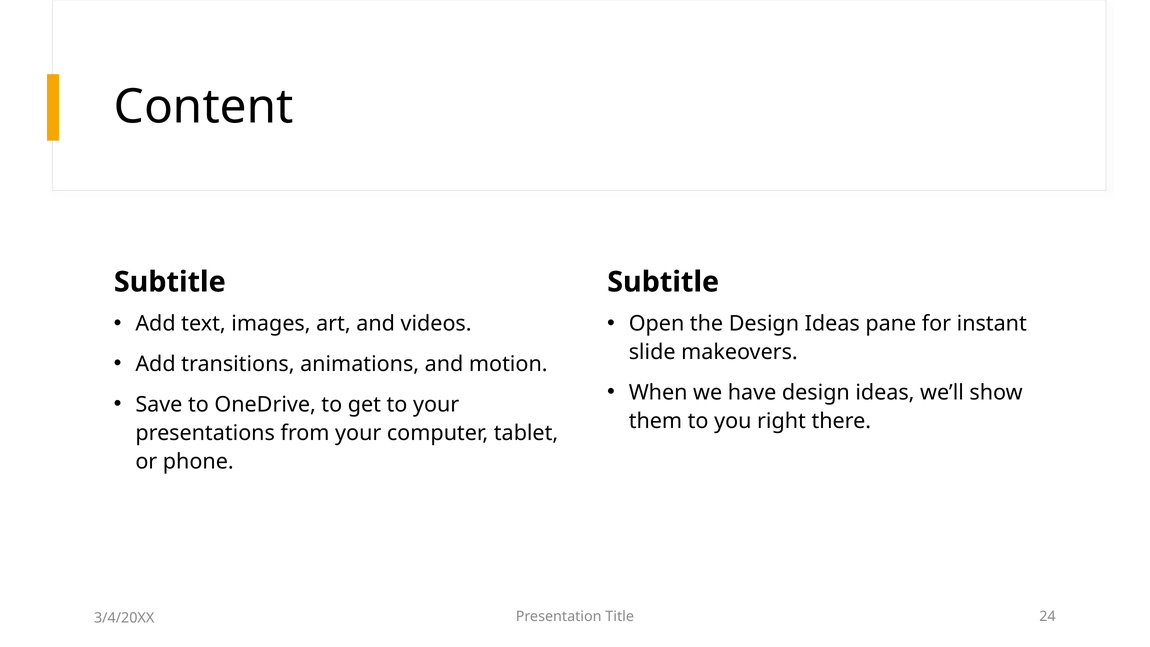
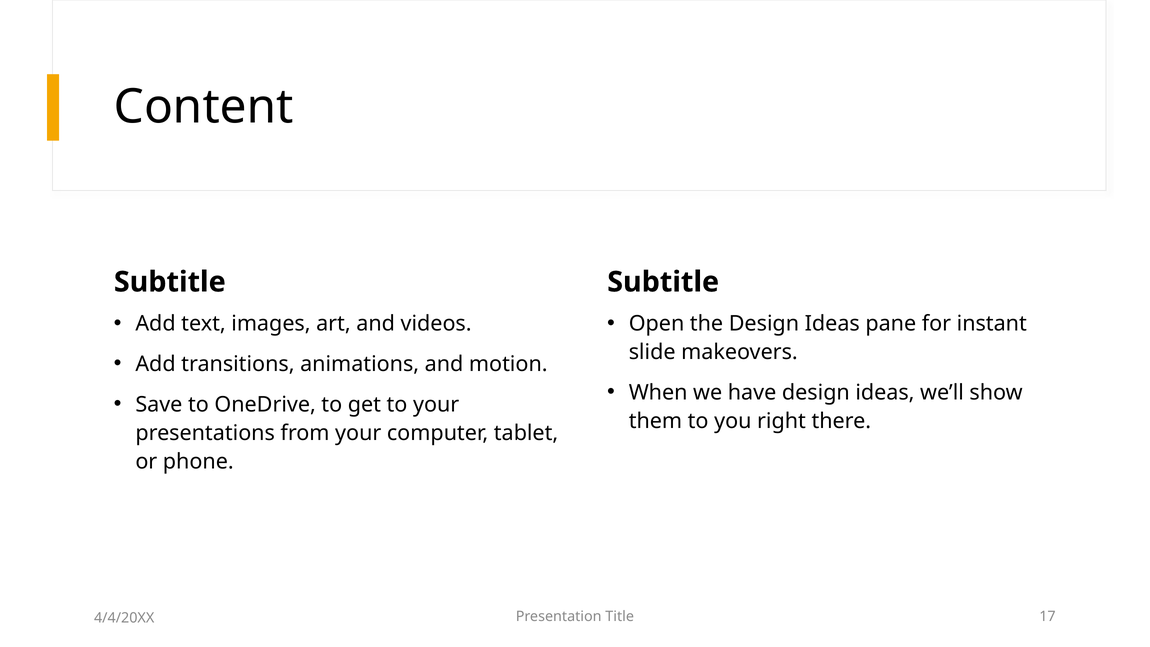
24: 24 -> 17 (1048, 617)
3/4/20XX: 3/4/20XX -> 4/4/20XX (124, 618)
